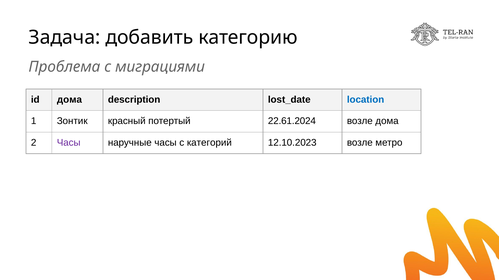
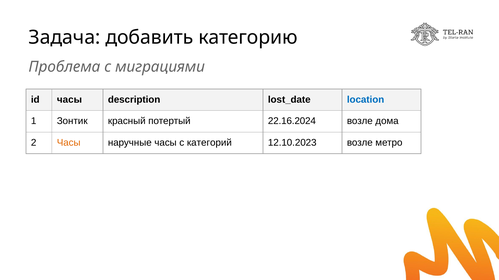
id дома: дома -> часы (69, 100)
22.61.2024: 22.61.2024 -> 22.16.2024 (292, 121)
Часы colour: purple -> orange (69, 143)
